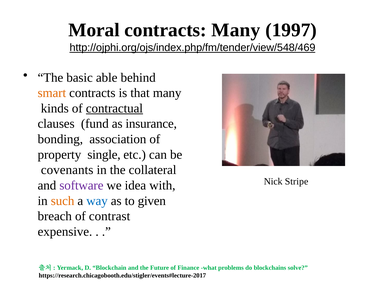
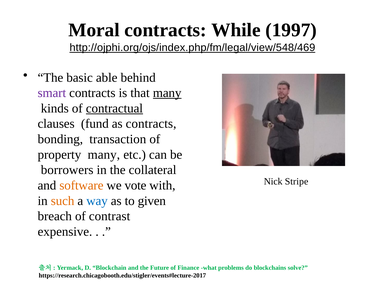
contracts Many: Many -> While (236, 30)
http://ojphi.org/ojs/index.php/fm/tender/view/548/469: http://ojphi.org/ojs/index.php/fm/tender/view/548/469 -> http://ojphi.org/ojs/index.php/fm/legal/view/548/469 (192, 48)
smart colour: orange -> purple (52, 93)
many underline: none -> present (167, 93)
as insurance: insurance -> contracts (151, 124)
association: association -> transaction (118, 139)
property single: single -> many (104, 155)
covenants: covenants -> borrowers (67, 170)
software colour: purple -> orange (81, 186)
idea: idea -> vote (135, 186)
